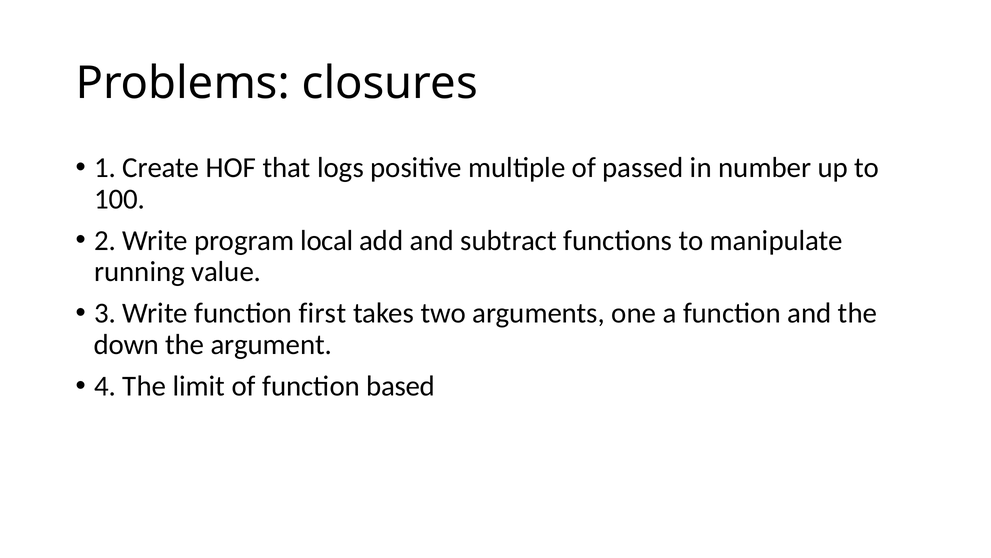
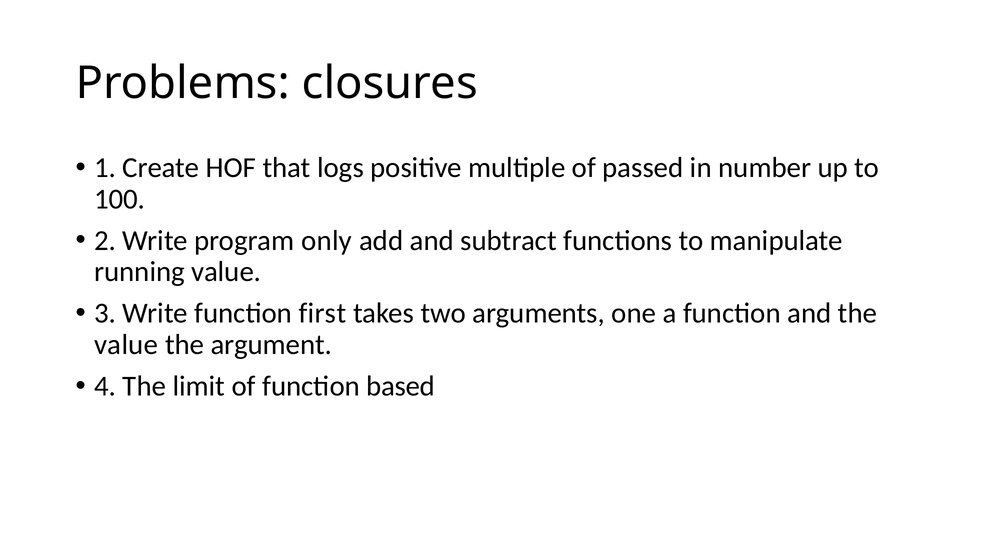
local: local -> only (327, 240)
down: down -> value (126, 344)
